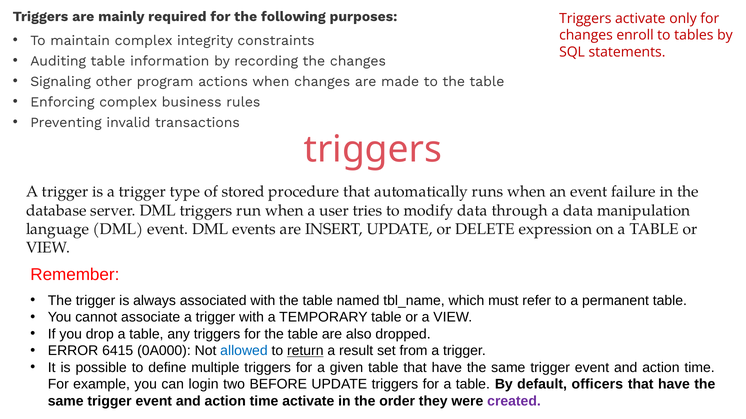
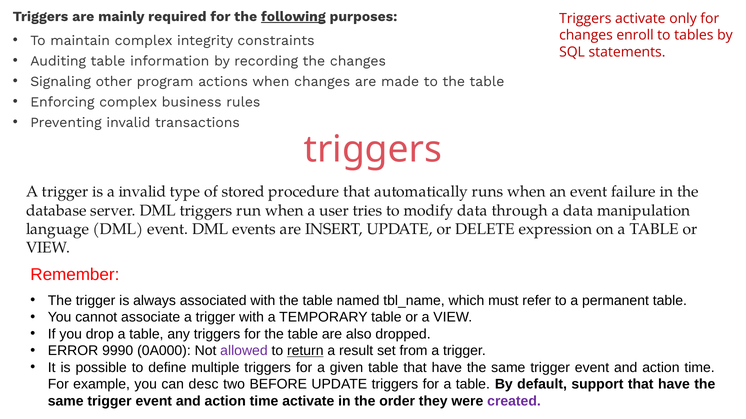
following underline: none -> present (293, 16)
is a trigger: trigger -> invalid (142, 192)
6415: 6415 -> 9990 (118, 351)
allowed colour: blue -> purple (244, 351)
login: login -> desc (204, 385)
officers: officers -> support (597, 385)
